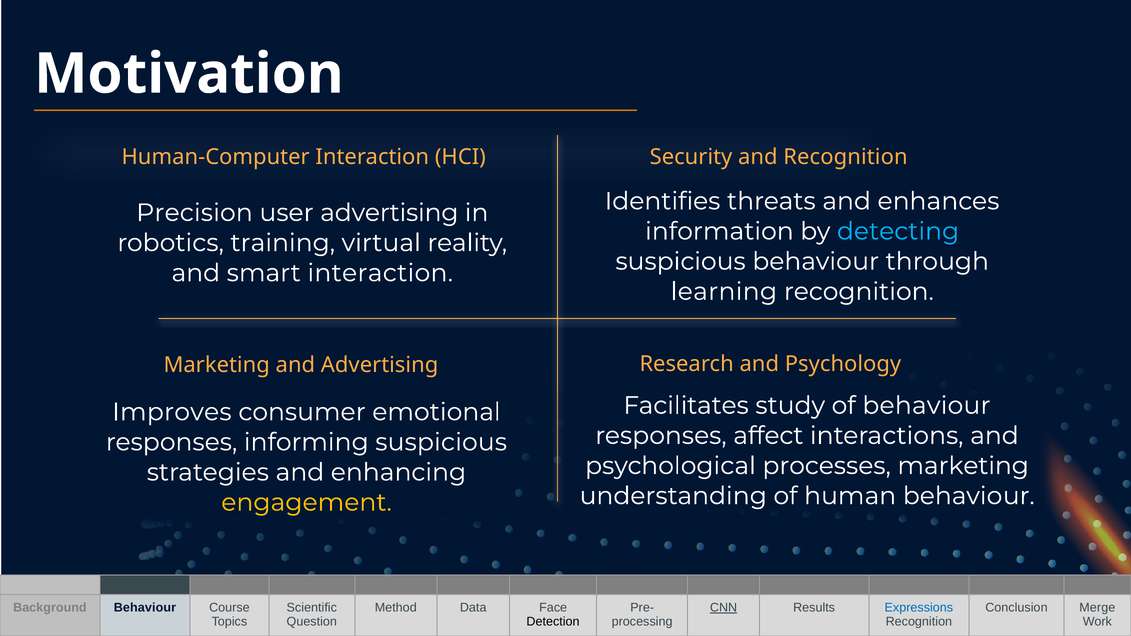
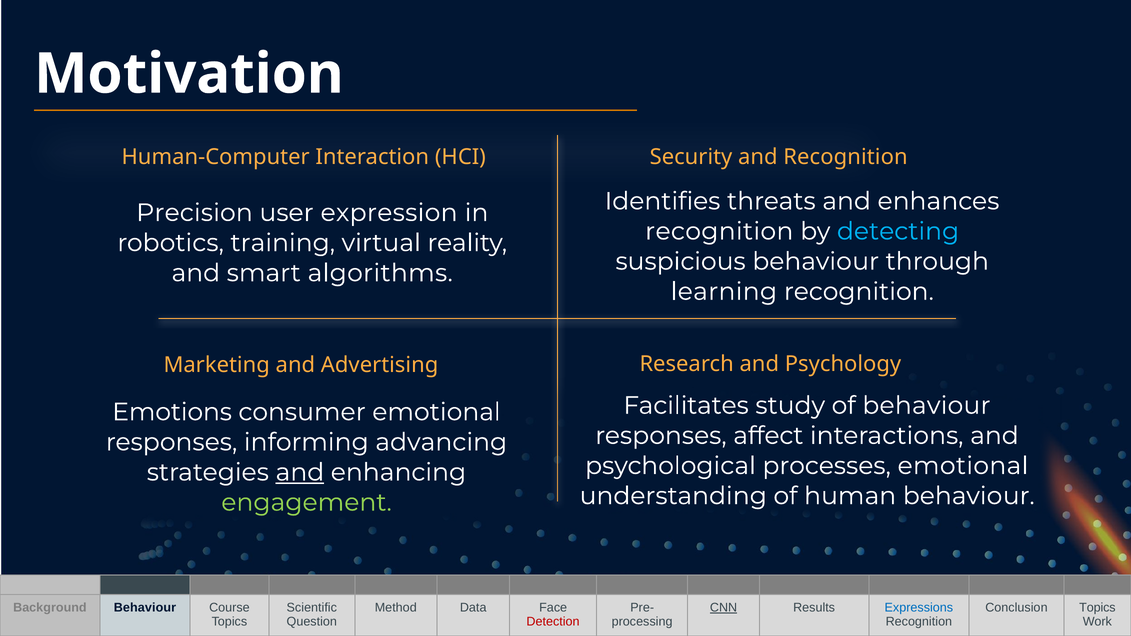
user advertising: advertising -> expression (389, 213)
information: information -> recognition (719, 231)
smart interaction: interaction -> algorithms (380, 273)
Improves: Improves -> Emotions (172, 412)
informing suspicious: suspicious -> advancing (441, 442)
processes marketing: marketing -> emotional (963, 466)
and underline: none -> present (300, 472)
engagement colour: yellow -> light green (307, 503)
Conclusion Merge: Merge -> Topics (1097, 608)
Detection colour: black -> red (553, 622)
